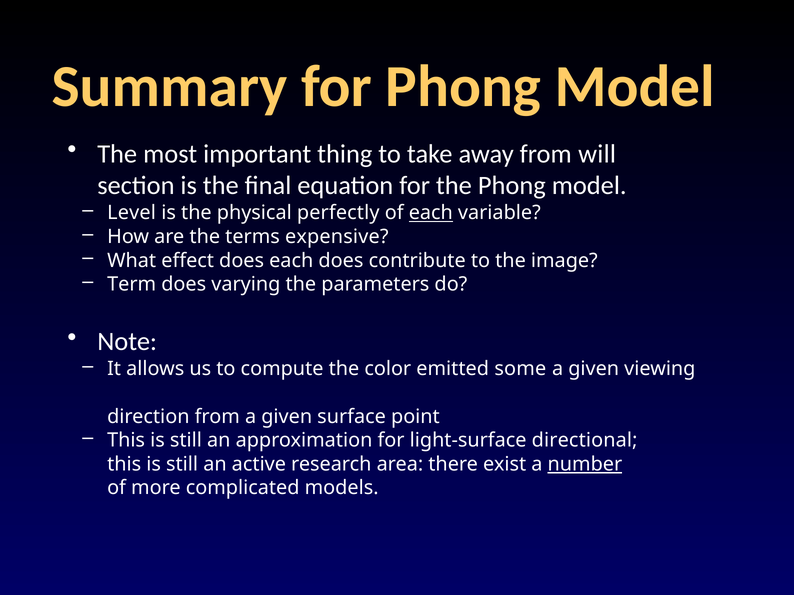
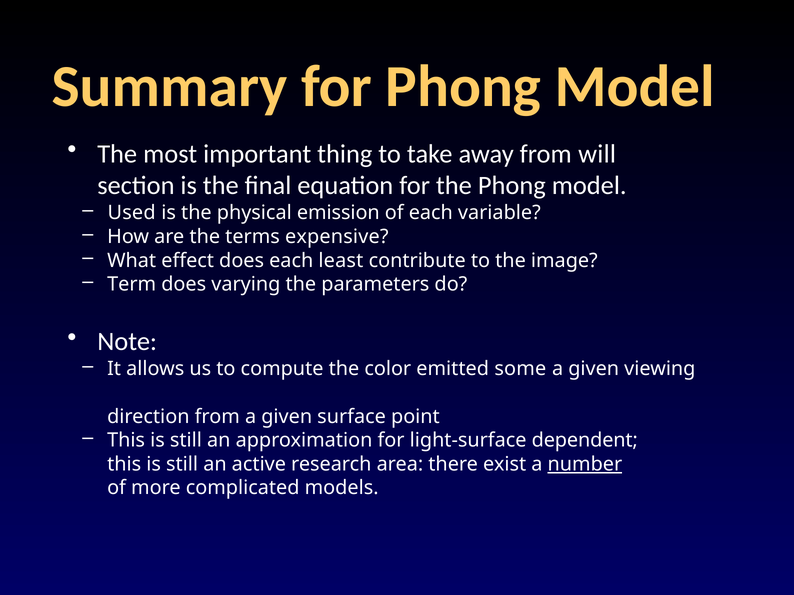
Level: Level -> Used (132, 213)
perfectly: perfectly -> emission (338, 213)
each underline: present -> none (431, 213)
each does: does -> least (341, 261)
directional: directional -> dependent (585, 441)
